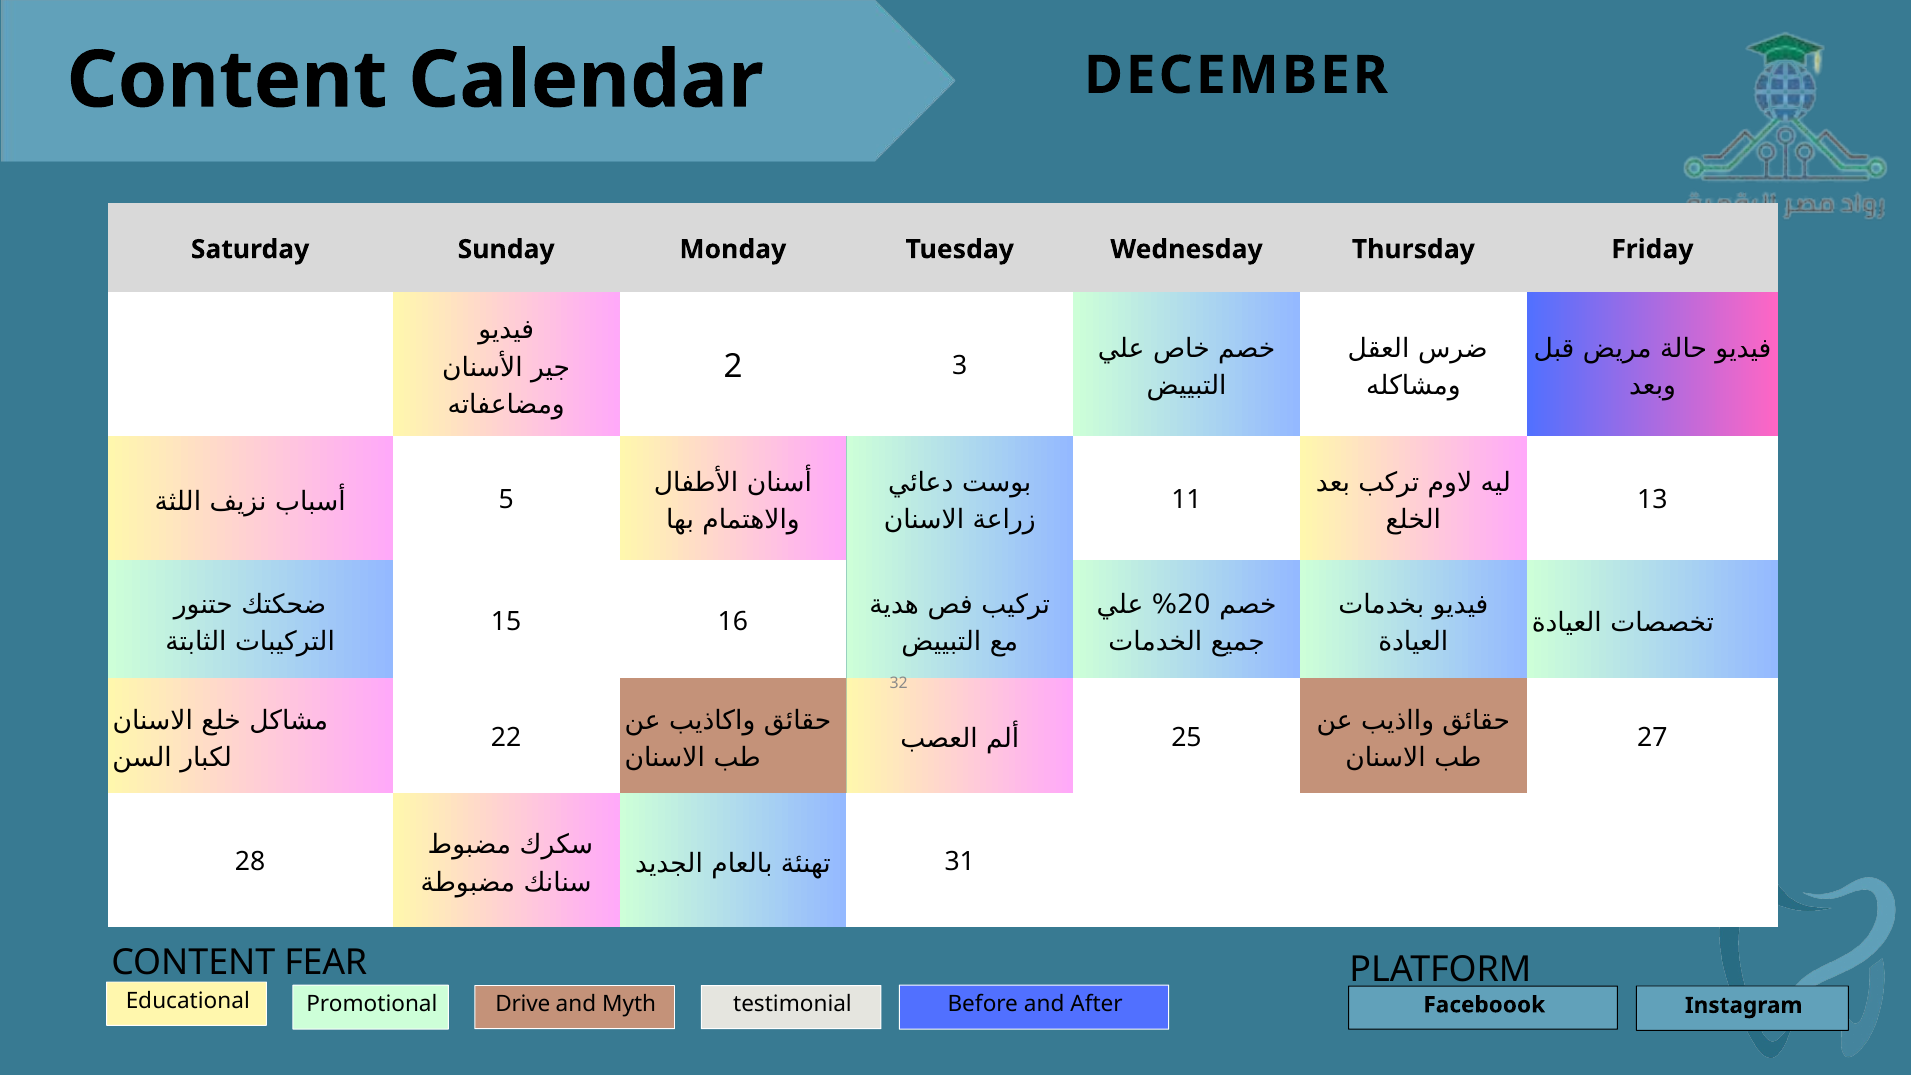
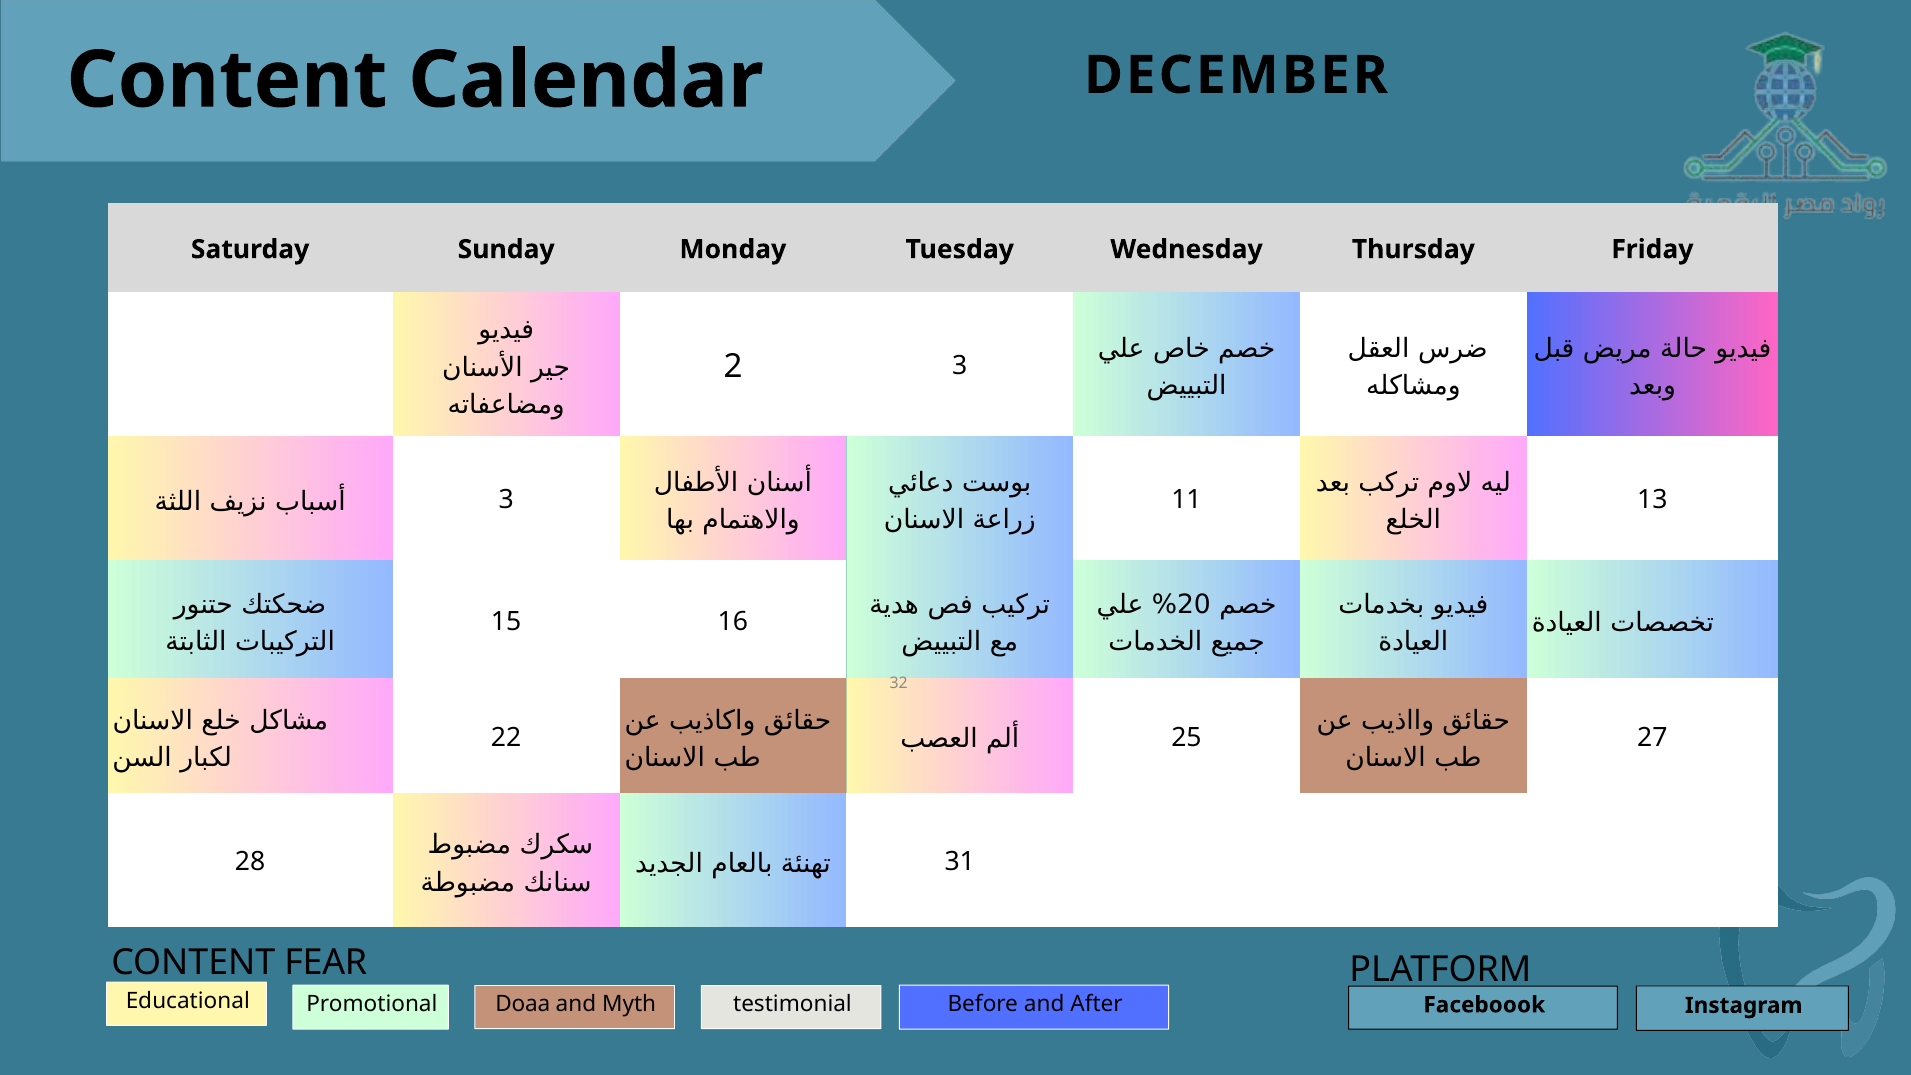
5: 5 -> 3 (506, 500)
Drive: Drive -> Doaa (523, 1004)
